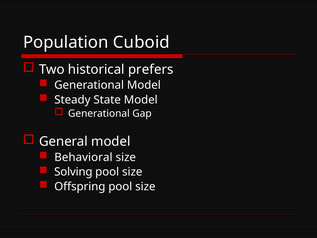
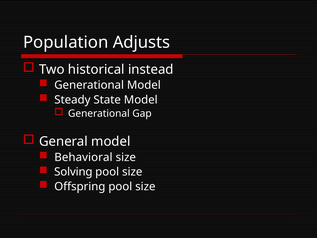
Cuboid: Cuboid -> Adjusts (141, 42)
prefers: prefers -> instead (151, 69)
